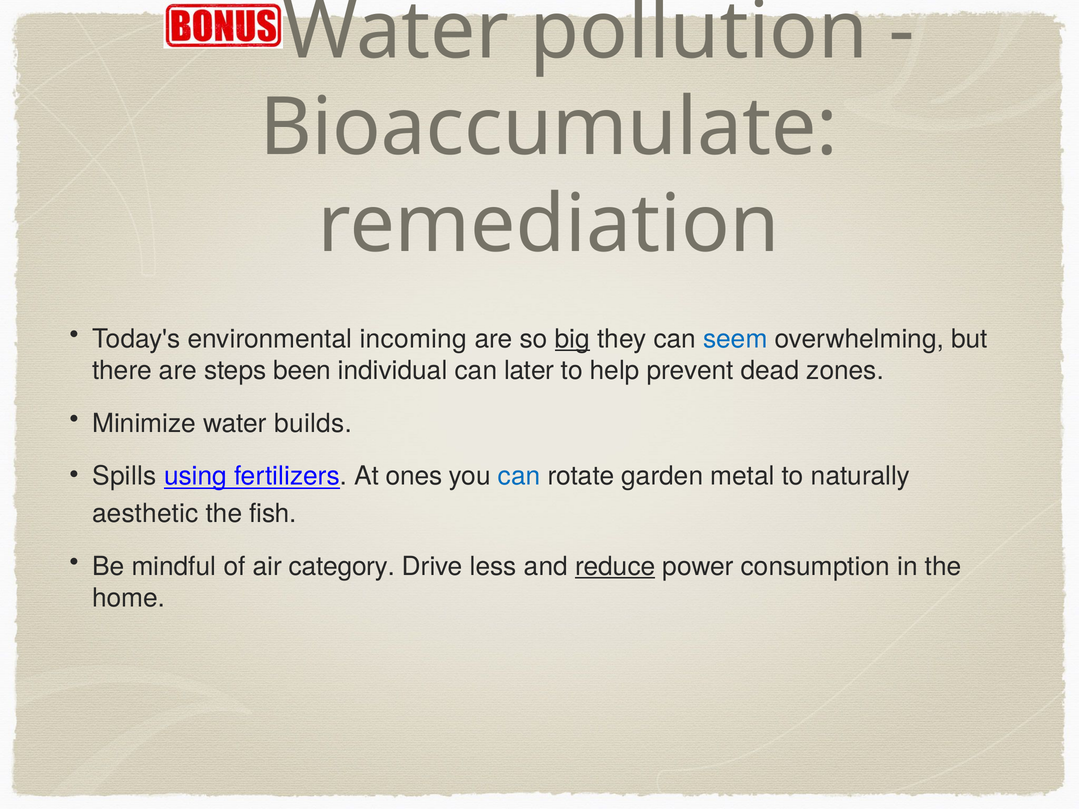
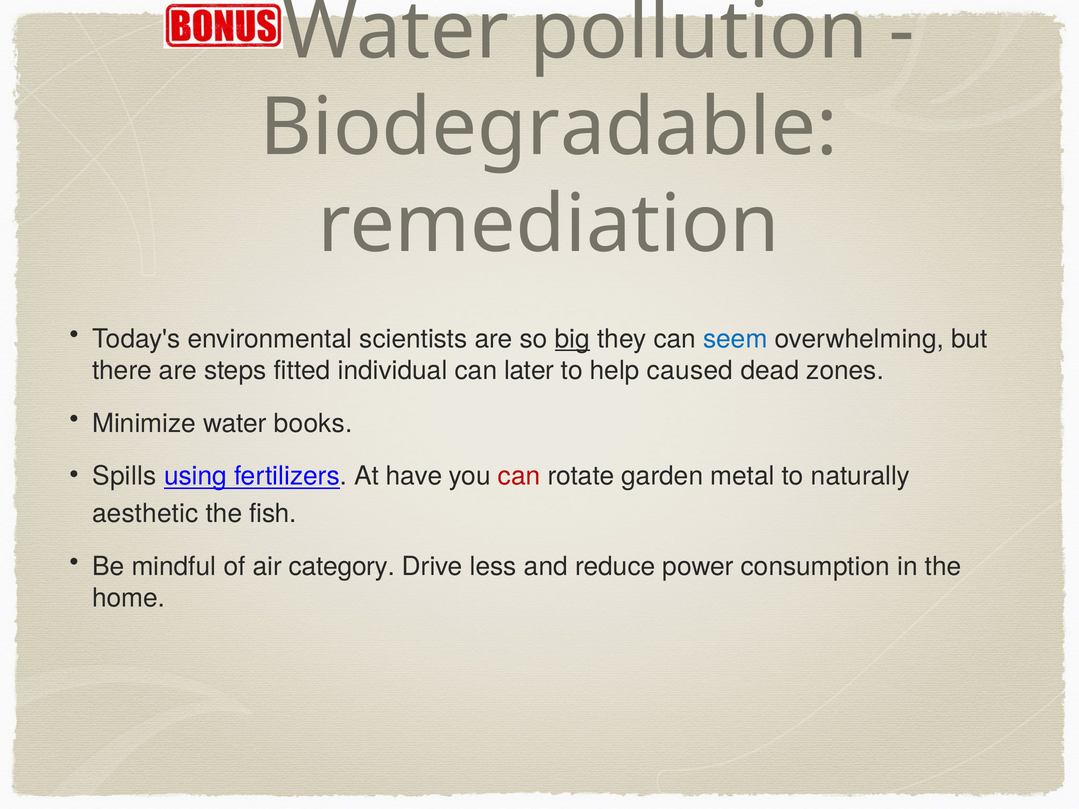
Bioaccumulate: Bioaccumulate -> Biodegradable (549, 128)
incoming: incoming -> scientists (413, 339)
been: been -> fitted (302, 371)
prevent: prevent -> caused (690, 371)
builds: builds -> books (313, 423)
ones: ones -> have (414, 476)
can colour: blue -> red (519, 476)
reduce underline: present -> none (615, 567)
